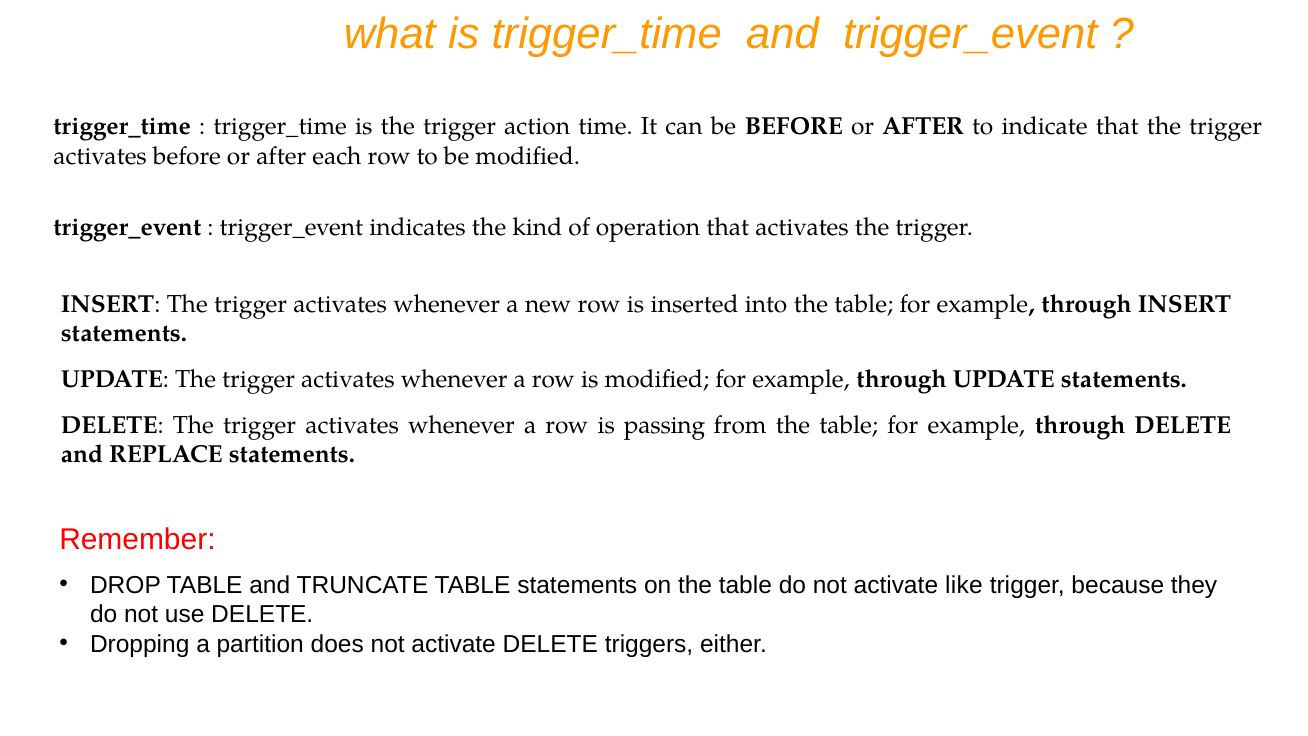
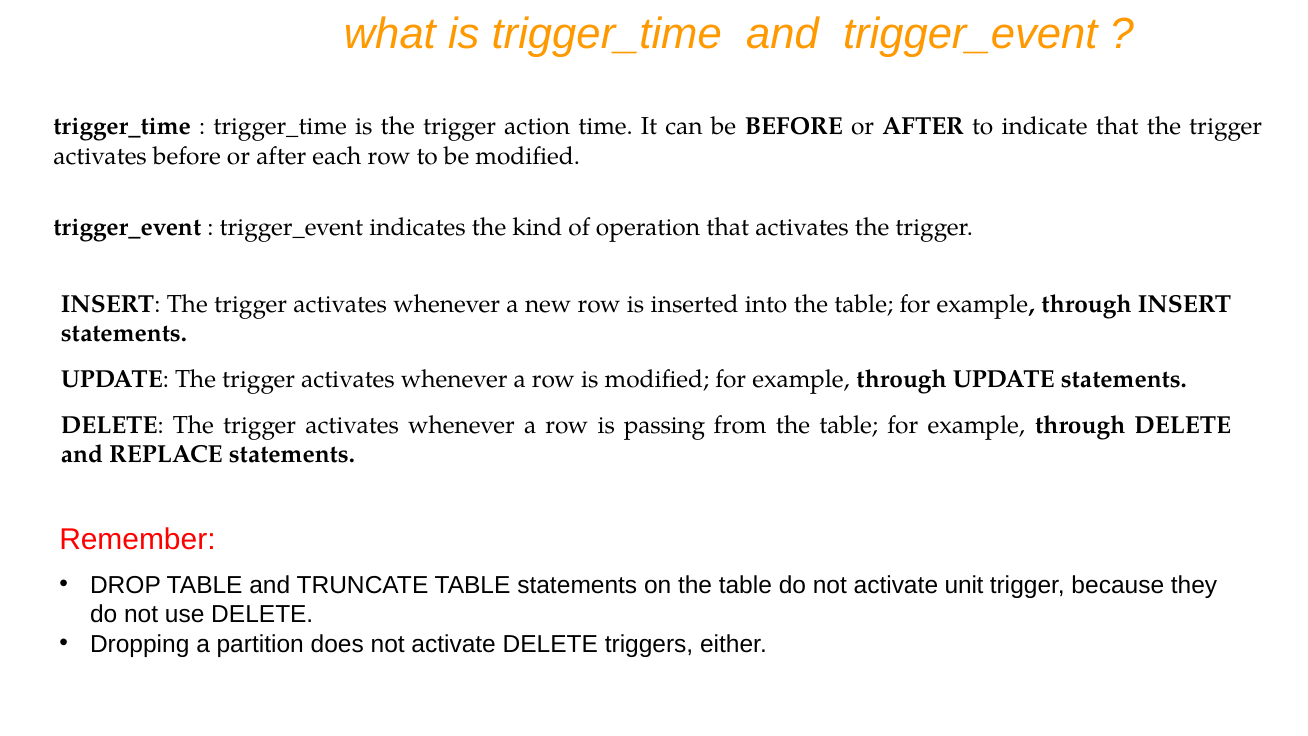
like: like -> unit (964, 585)
